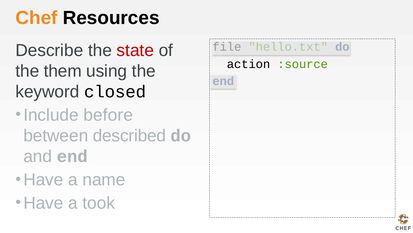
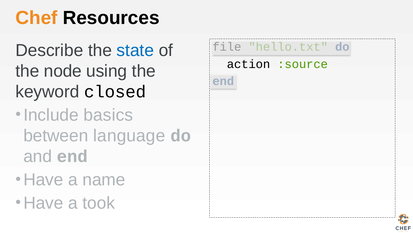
state colour: red -> blue (135, 50)
them: them -> node (63, 71)
before: before -> basics (108, 115)
described: described -> language (129, 135)
